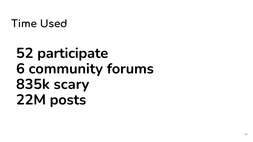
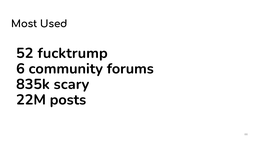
Time: Time -> Most (24, 24)
participate: participate -> fucktrump (73, 53)
